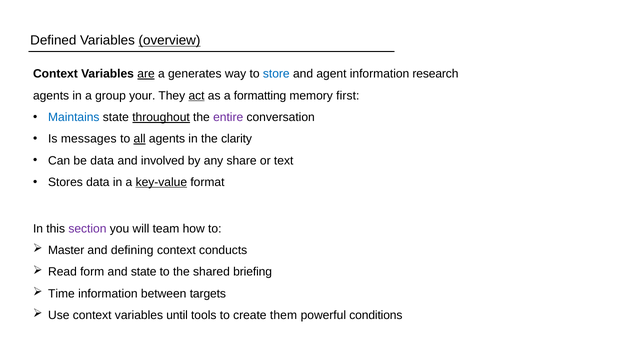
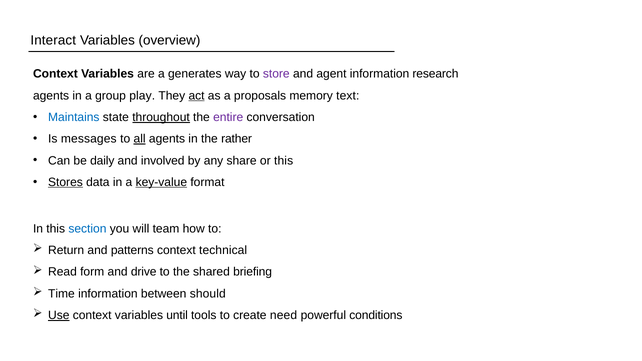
Defined: Defined -> Interact (53, 41)
overview underline: present -> none (169, 41)
are underline: present -> none (146, 74)
store colour: blue -> purple (276, 74)
your: your -> play (142, 96)
formatting: formatting -> proposals (260, 96)
first: first -> text (348, 96)
clarity: clarity -> rather (237, 139)
be data: data -> daily (102, 161)
or text: text -> this (284, 161)
Stores underline: none -> present (65, 182)
section colour: purple -> blue (87, 229)
Master: Master -> Return (66, 250)
defining: defining -> patterns (132, 250)
conducts: conducts -> technical (223, 250)
and state: state -> drive (144, 272)
targets: targets -> should (208, 294)
Use underline: none -> present (59, 315)
them: them -> need (284, 315)
